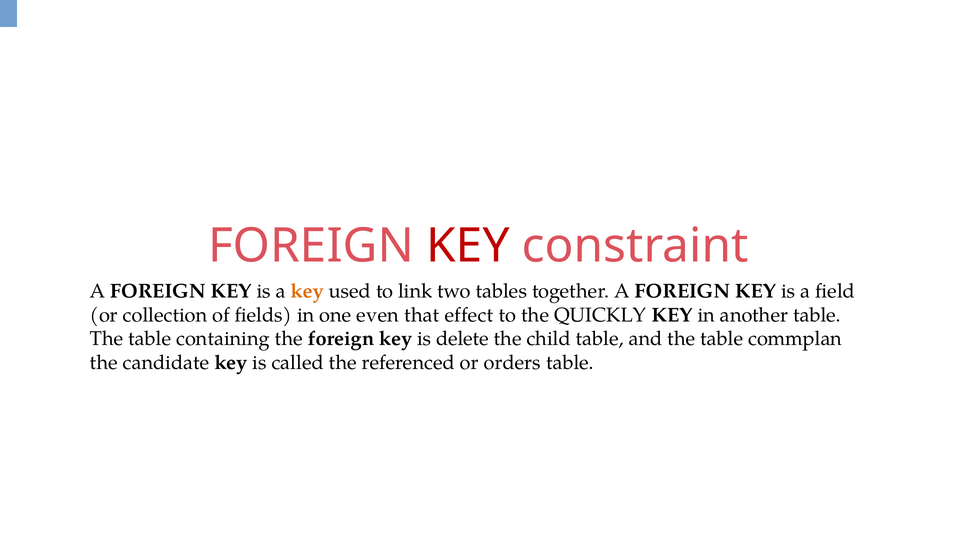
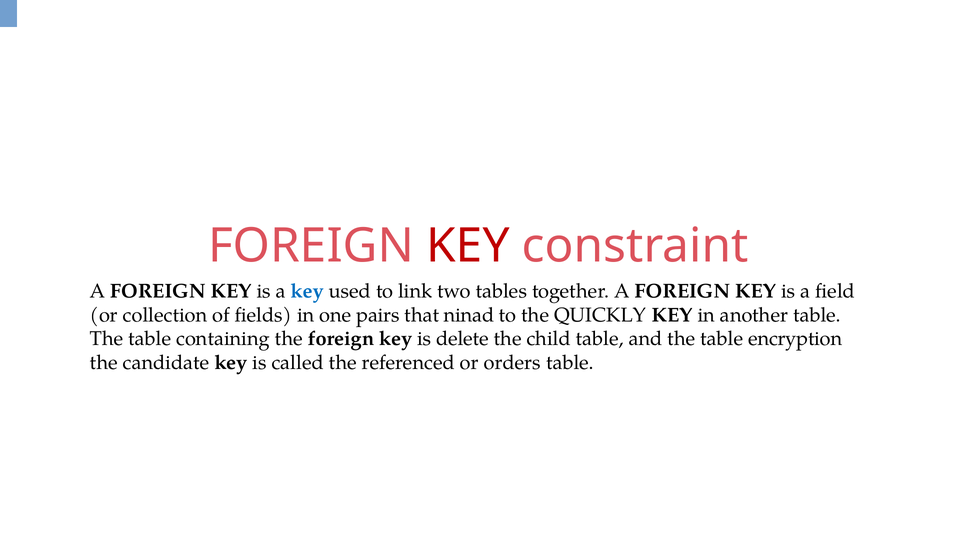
key colour: orange -> blue (307, 291)
even: even -> pairs (378, 315)
effect: effect -> ninad (469, 315)
commplan: commplan -> encryption (795, 339)
